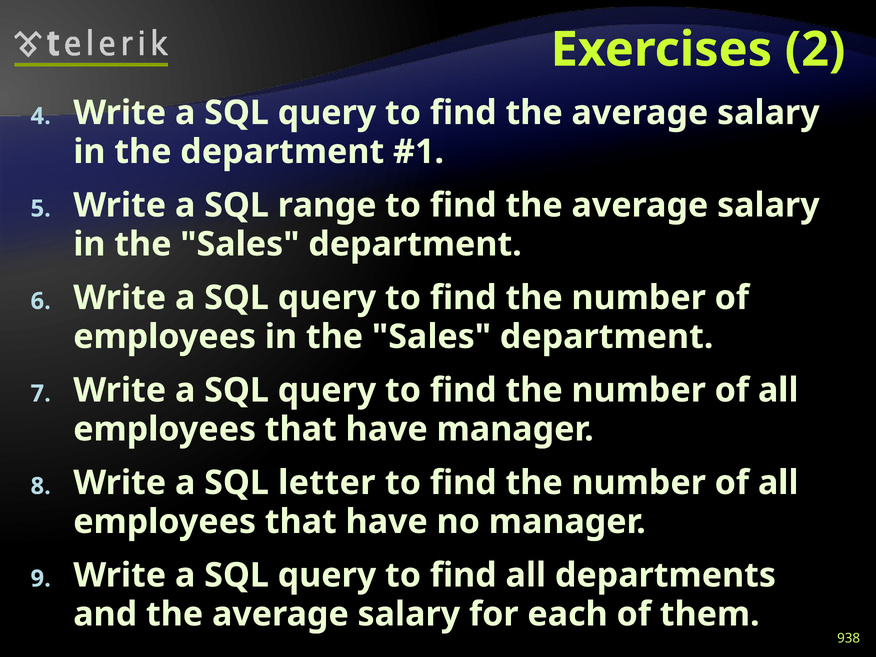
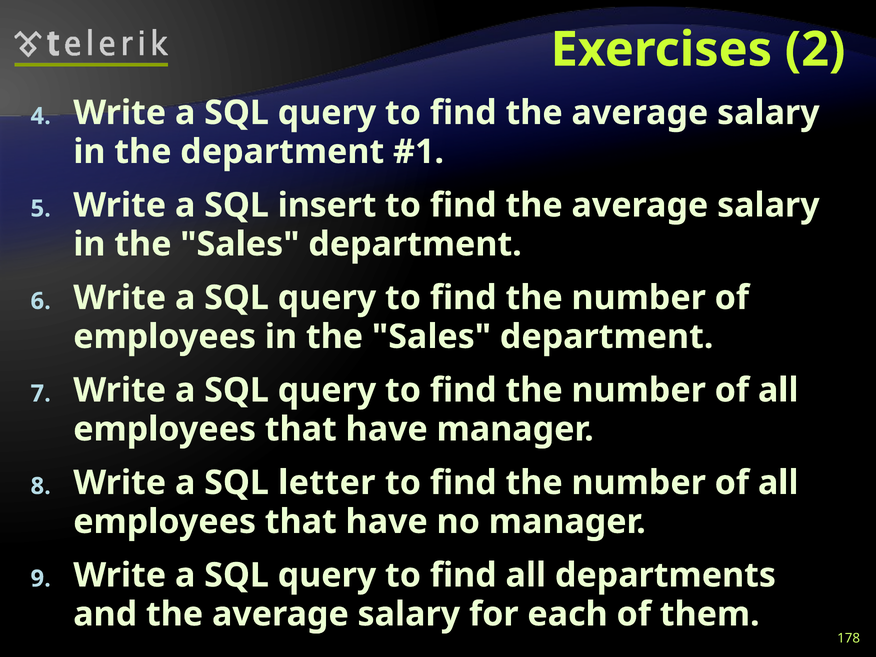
range: range -> insert (327, 205)
938: 938 -> 178 (849, 639)
